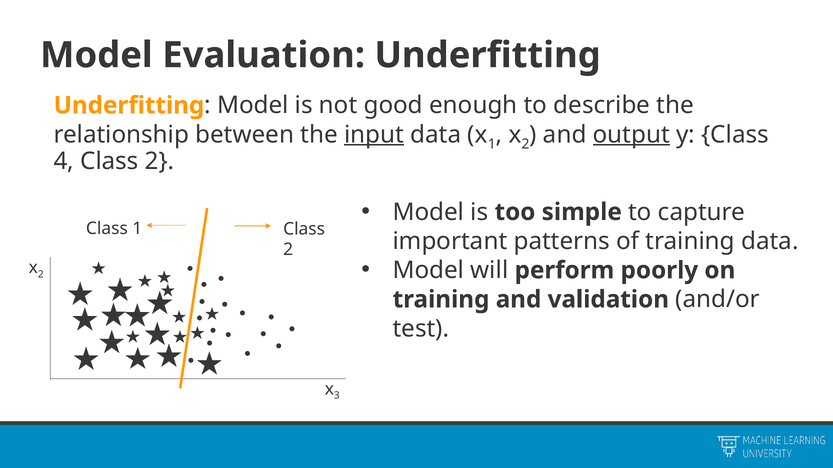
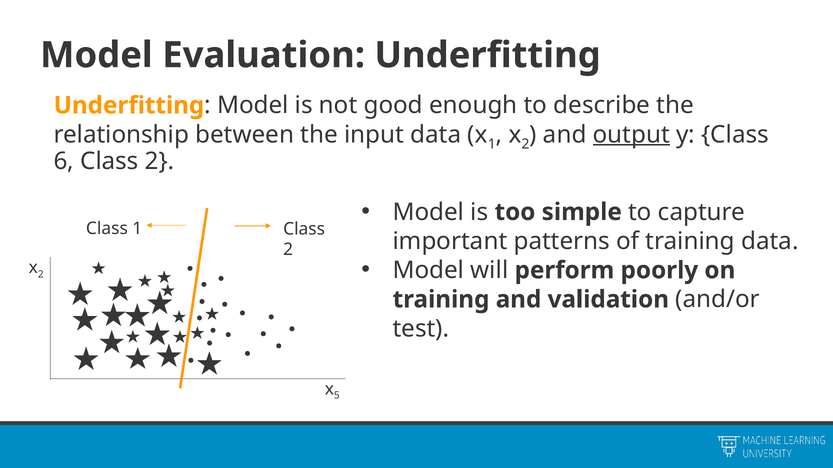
input underline: present -> none (374, 135)
4: 4 -> 6 (64, 162)
3: 3 -> 5 (337, 396)
